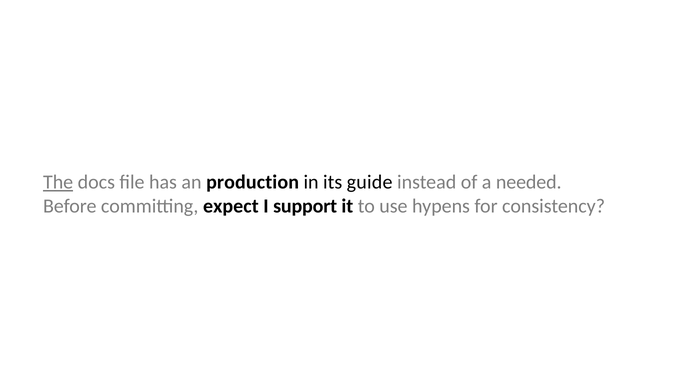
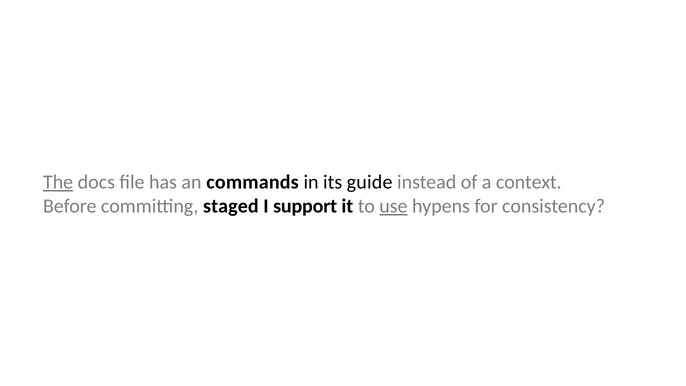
production: production -> commands (253, 182)
needed: needed -> context (529, 182)
expect: expect -> staged (231, 206)
use underline: none -> present (393, 206)
